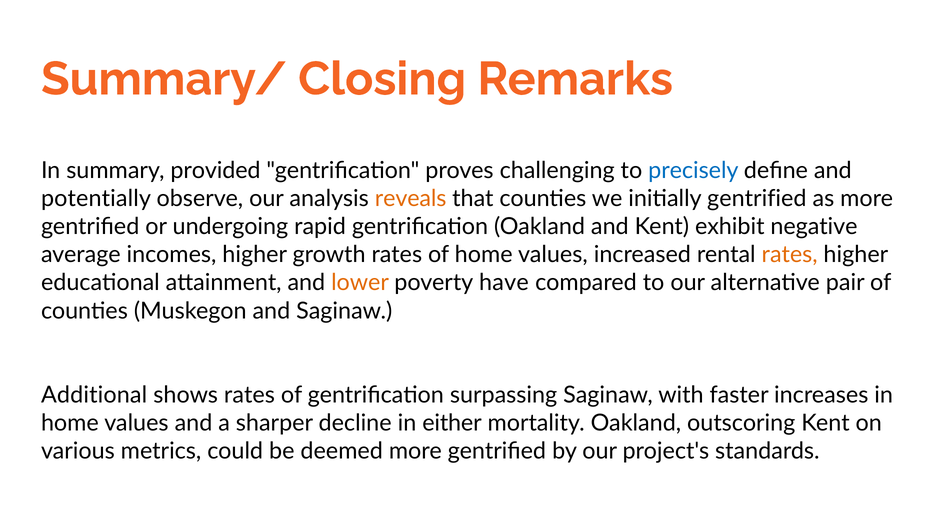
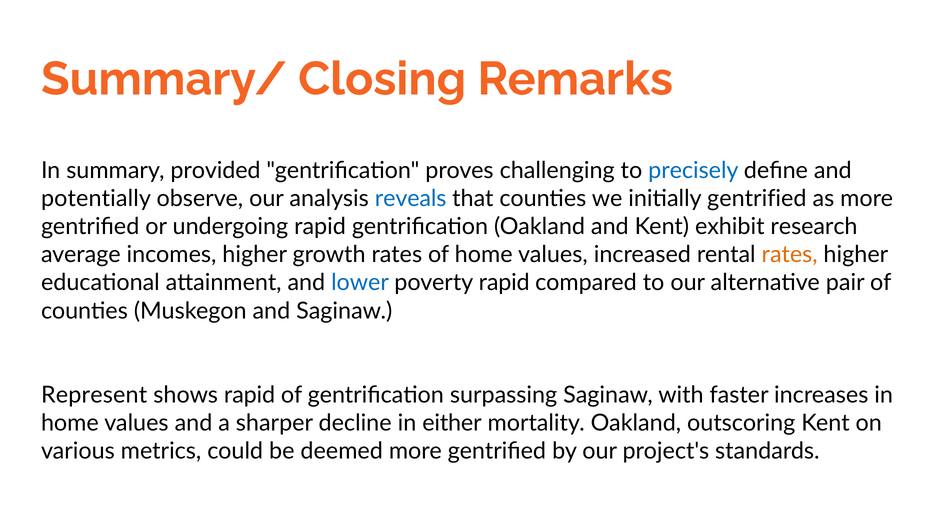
reveals colour: orange -> blue (411, 199)
negative: negative -> research (814, 227)
lower colour: orange -> blue (360, 283)
poverty have: have -> rapid (504, 283)
Additional: Additional -> Represent (94, 395)
shows rates: rates -> rapid (250, 395)
